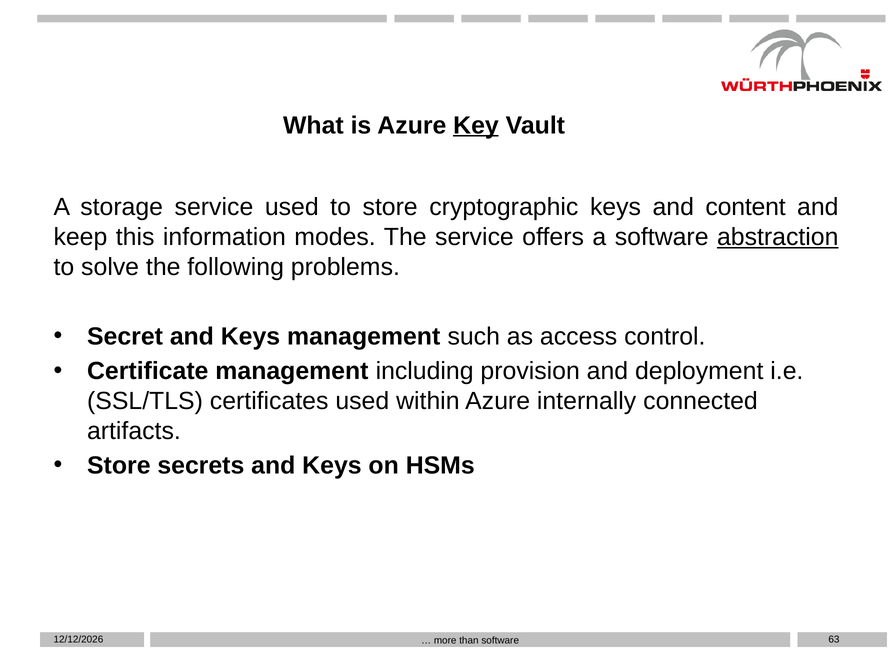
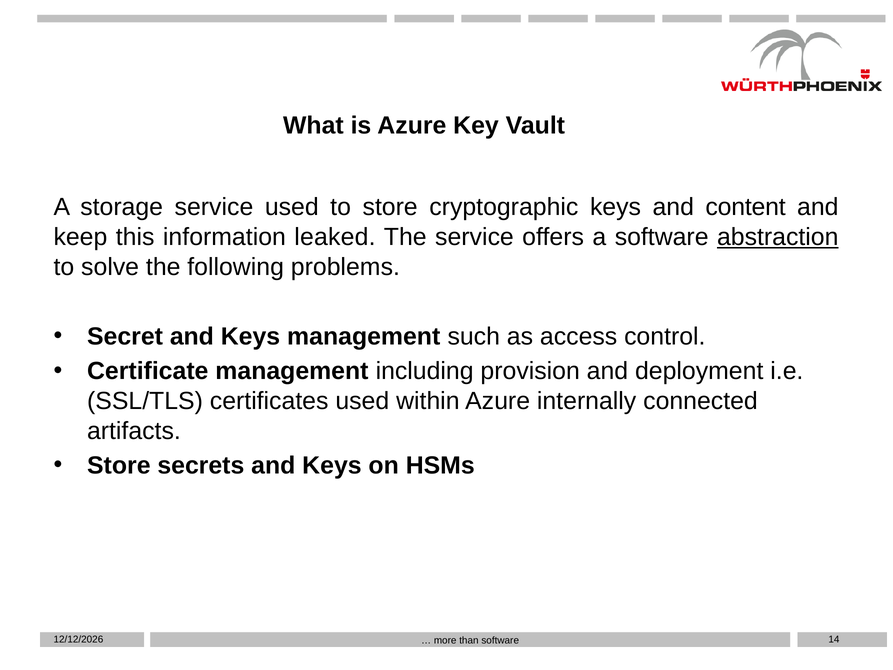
Key underline: present -> none (476, 125)
modes: modes -> leaked (335, 237)
63: 63 -> 14 (834, 639)
